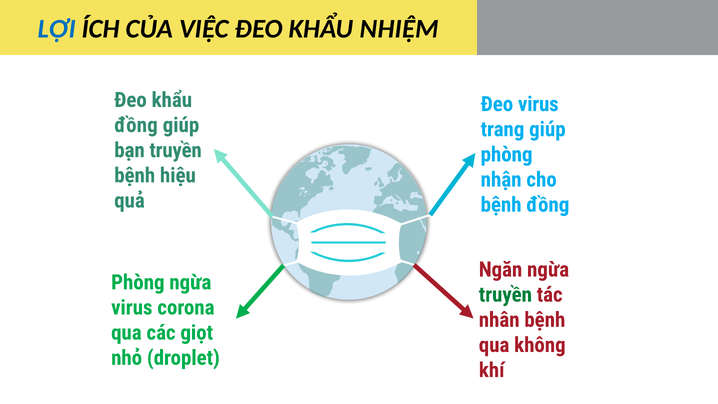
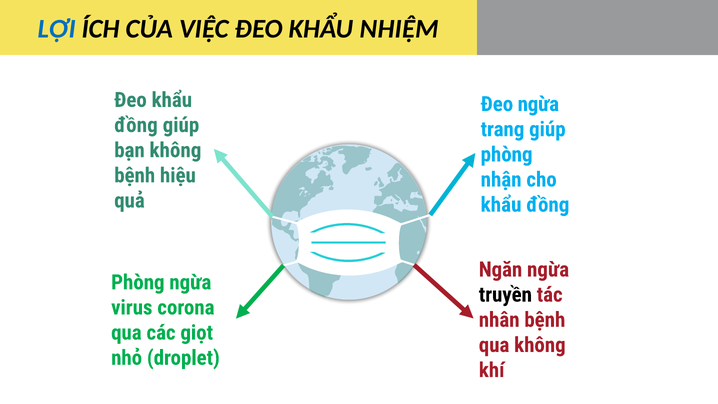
Đeo virus: virus -> ngừa (538, 104)
bạn truyền: truyền -> không (175, 150)
bệnh: bệnh -> khẩu (501, 205)
truyền colour: green -> black (505, 295)
